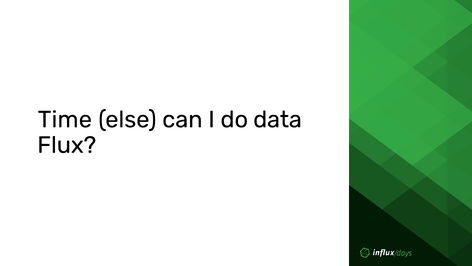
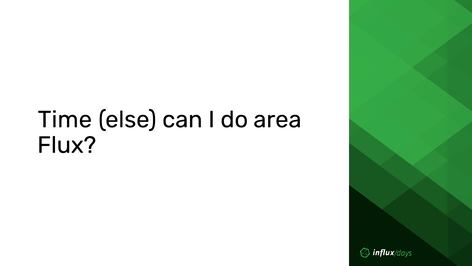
data: data -> area (277, 119)
